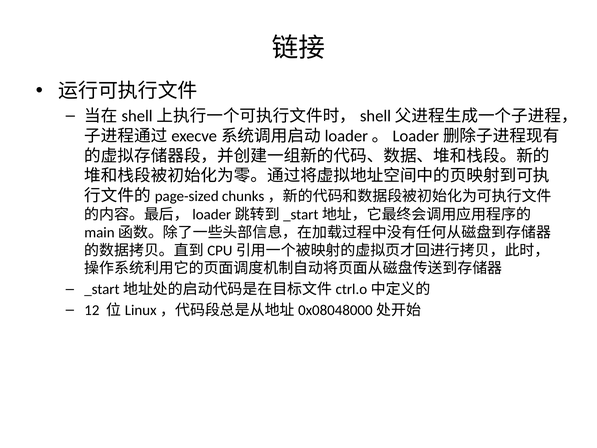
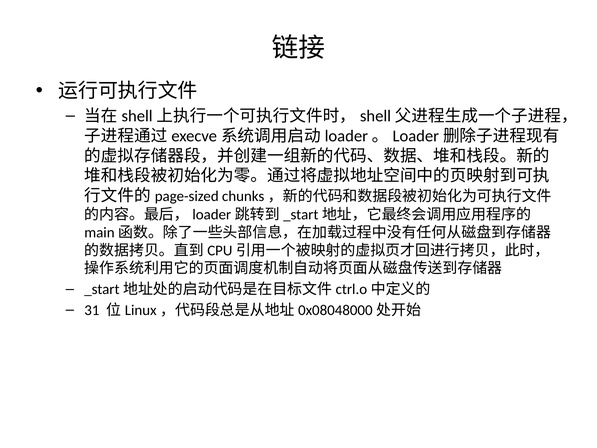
12: 12 -> 31 (92, 310)
